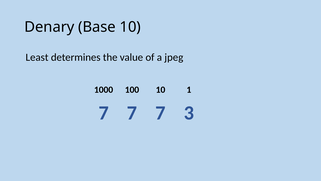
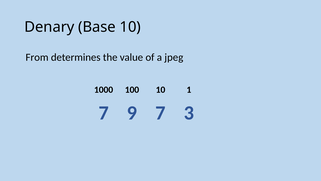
Least: Least -> From (37, 57)
7: 7 -> 9 (132, 113)
